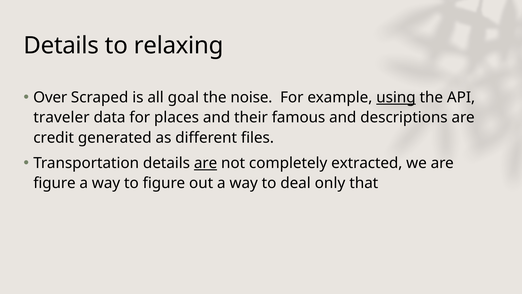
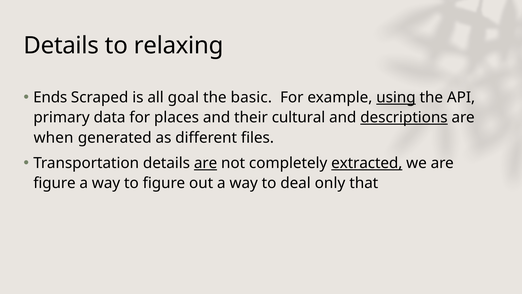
Over: Over -> Ends (50, 97)
noise: noise -> basic (251, 97)
traveler: traveler -> primary (62, 117)
famous: famous -> cultural (299, 117)
descriptions underline: none -> present (404, 117)
credit: credit -> when (54, 138)
extracted underline: none -> present (367, 163)
